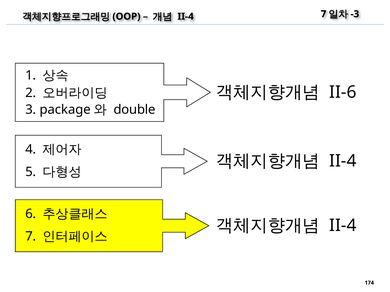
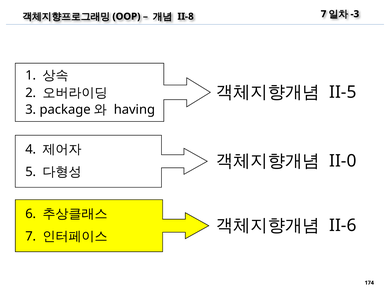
II-4: II-4 -> II-8 (186, 16)
II-6: II-6 -> II-5 (343, 92)
double: double -> having (134, 110)
II-4: II-4 -> II-0 (343, 161)
II-4: II-4 -> II-6 (343, 226)
